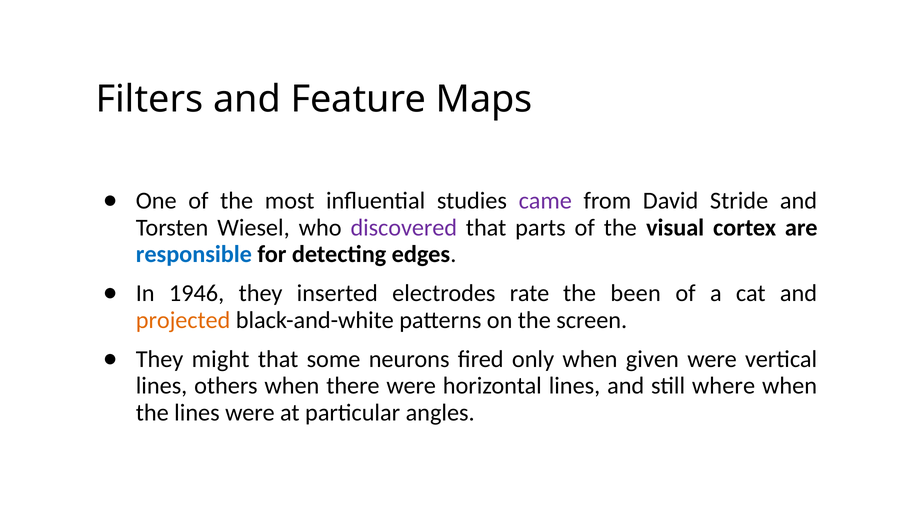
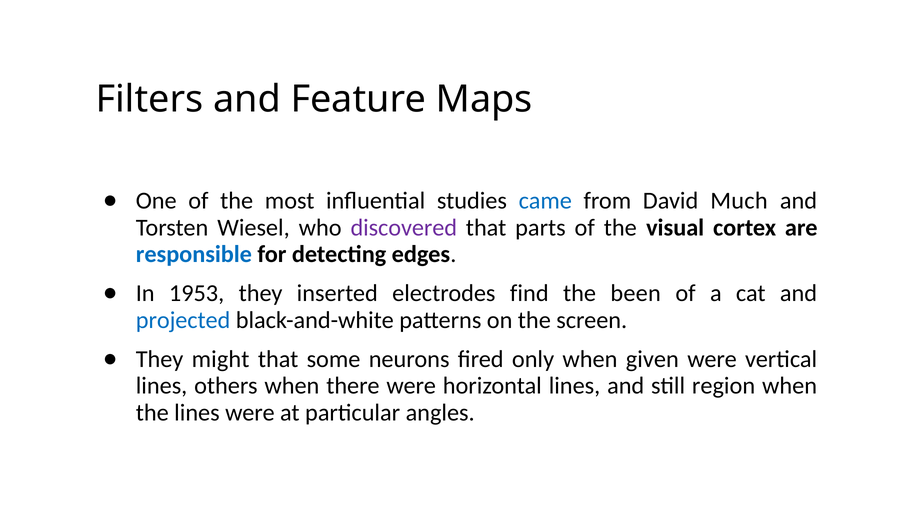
came colour: purple -> blue (545, 201)
Stride: Stride -> Much (739, 201)
1946: 1946 -> 1953 (197, 294)
rate: rate -> find (529, 294)
projected colour: orange -> blue (183, 320)
where: where -> region (724, 386)
